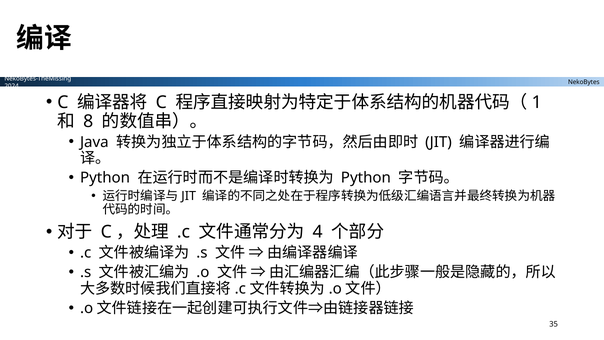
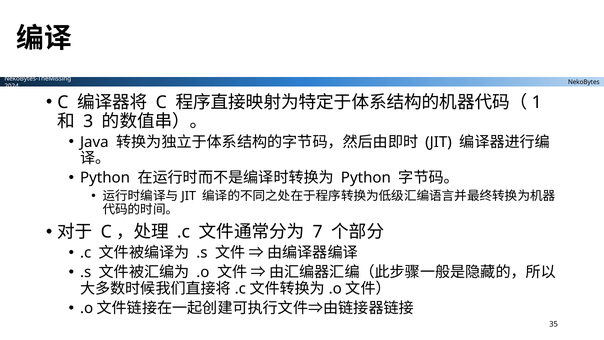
8: 8 -> 3 (88, 121)
4: 4 -> 7 (318, 232)
